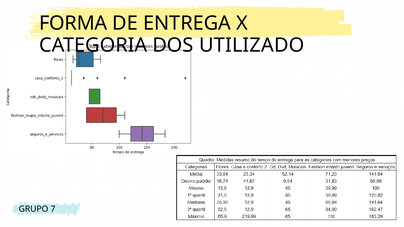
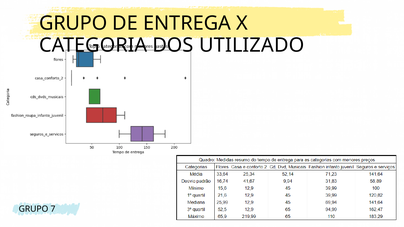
FORMA: FORMA -> GRUPO (73, 23)
